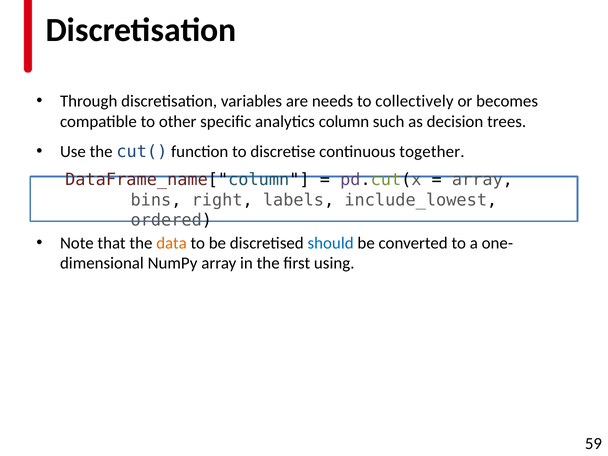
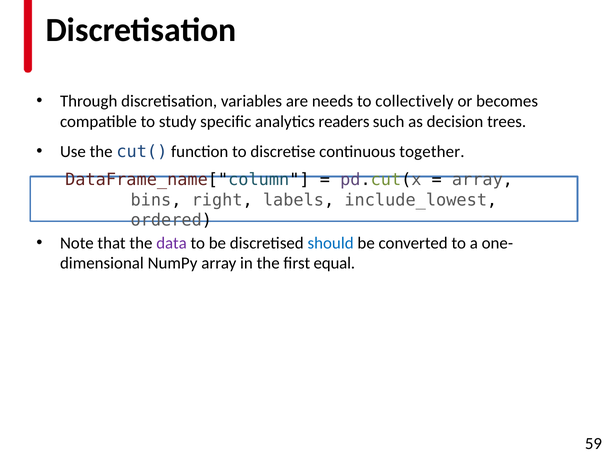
other: other -> study (178, 121)
column: column -> readers (344, 121)
data colour: orange -> purple (172, 243)
using: using -> equal (334, 263)
